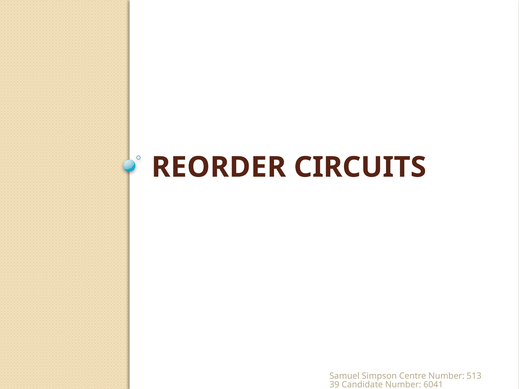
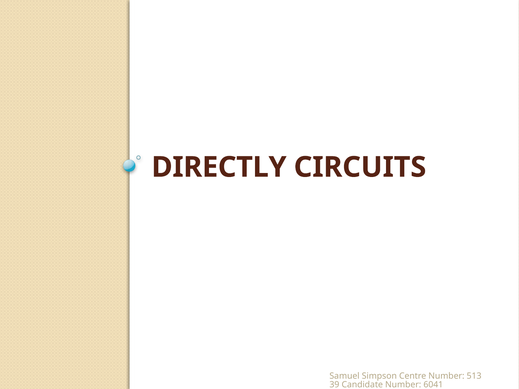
REORDER: REORDER -> DIRECTLY (219, 167)
